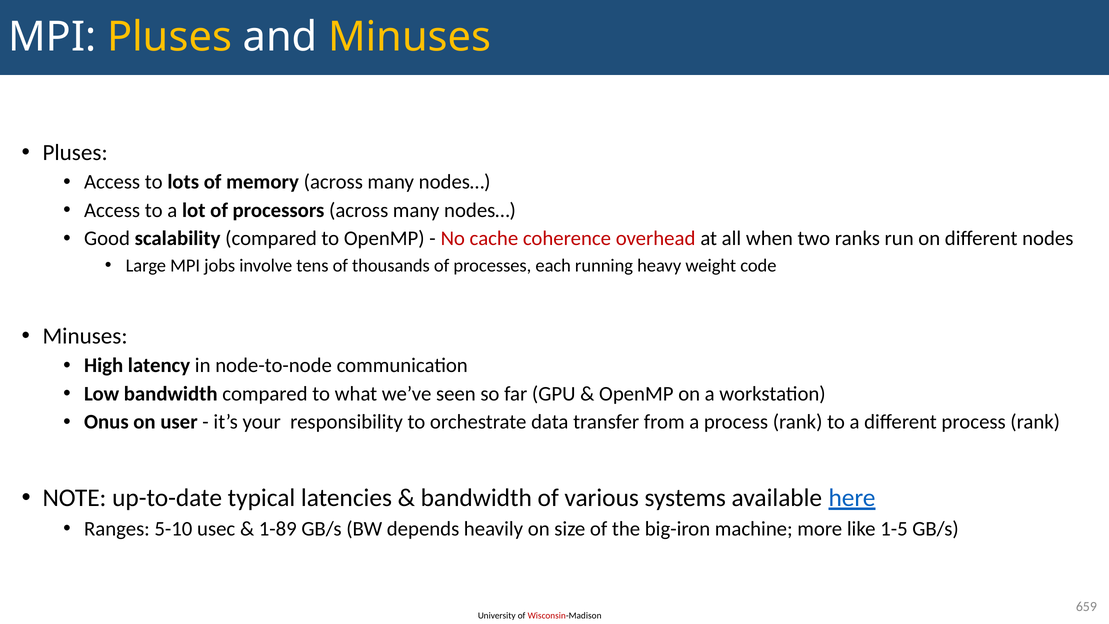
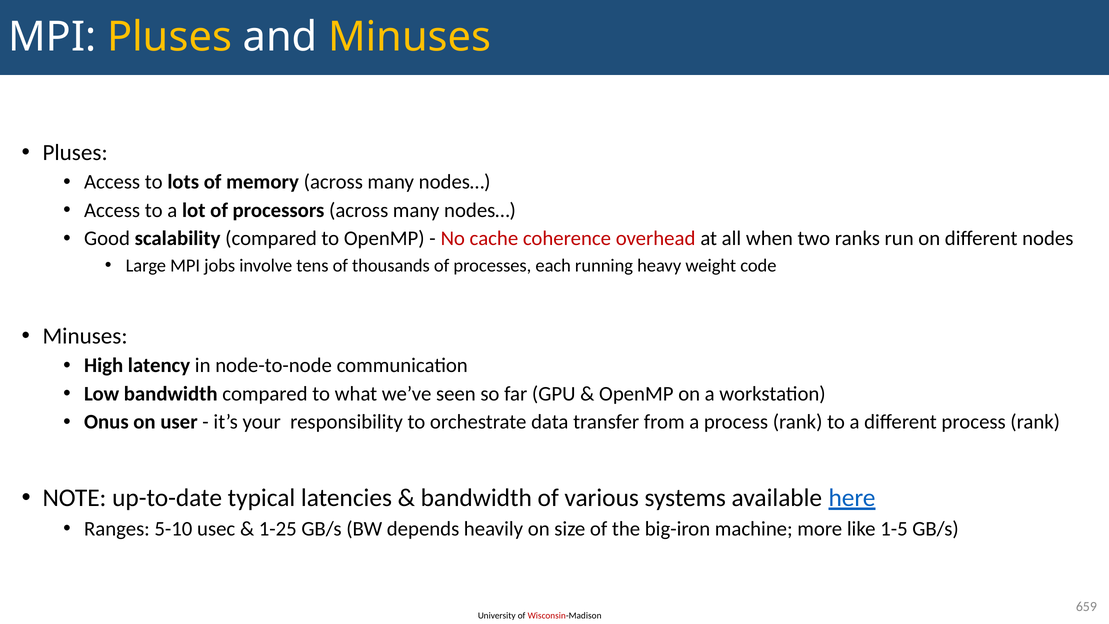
1-89: 1-89 -> 1-25 (278, 528)
